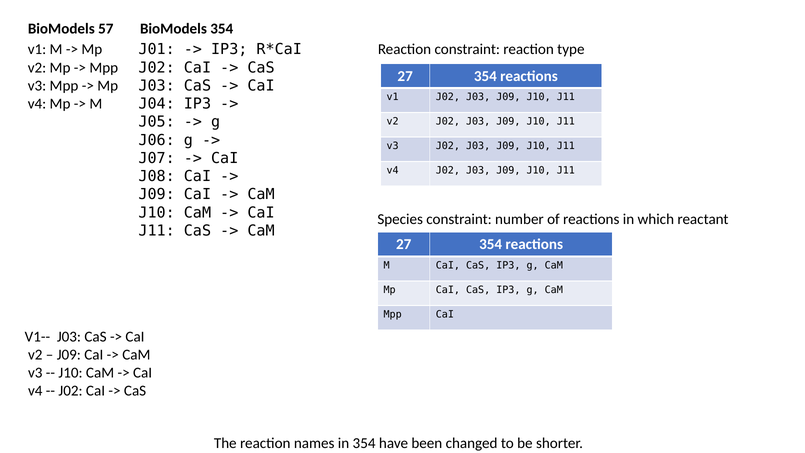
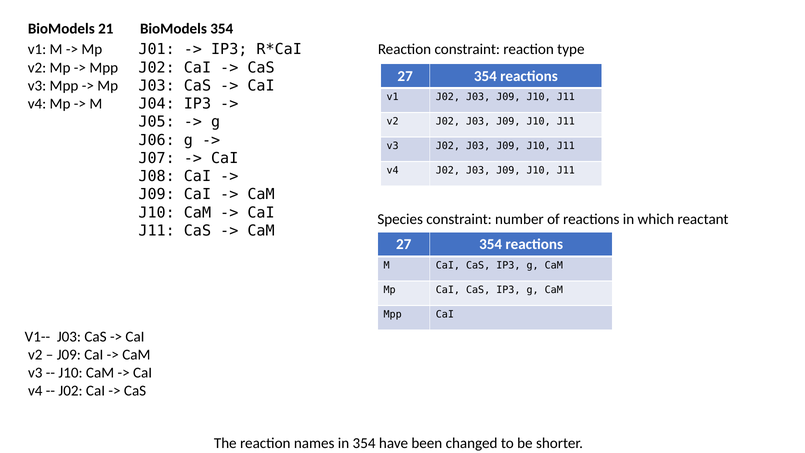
57: 57 -> 21 (106, 29)
